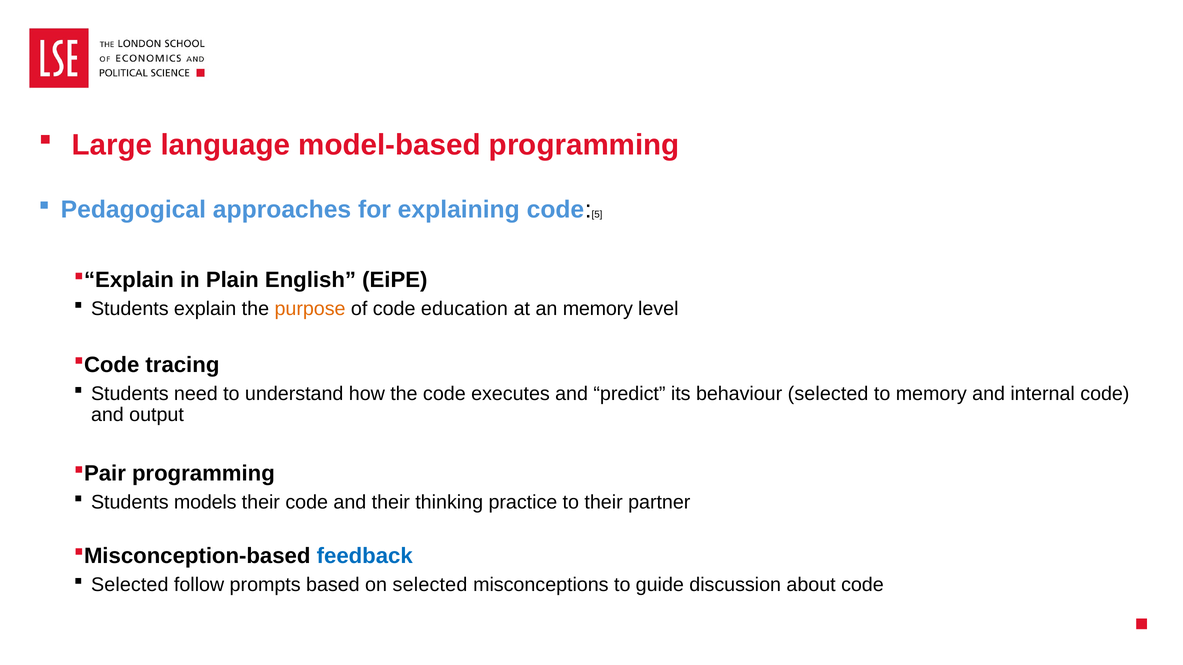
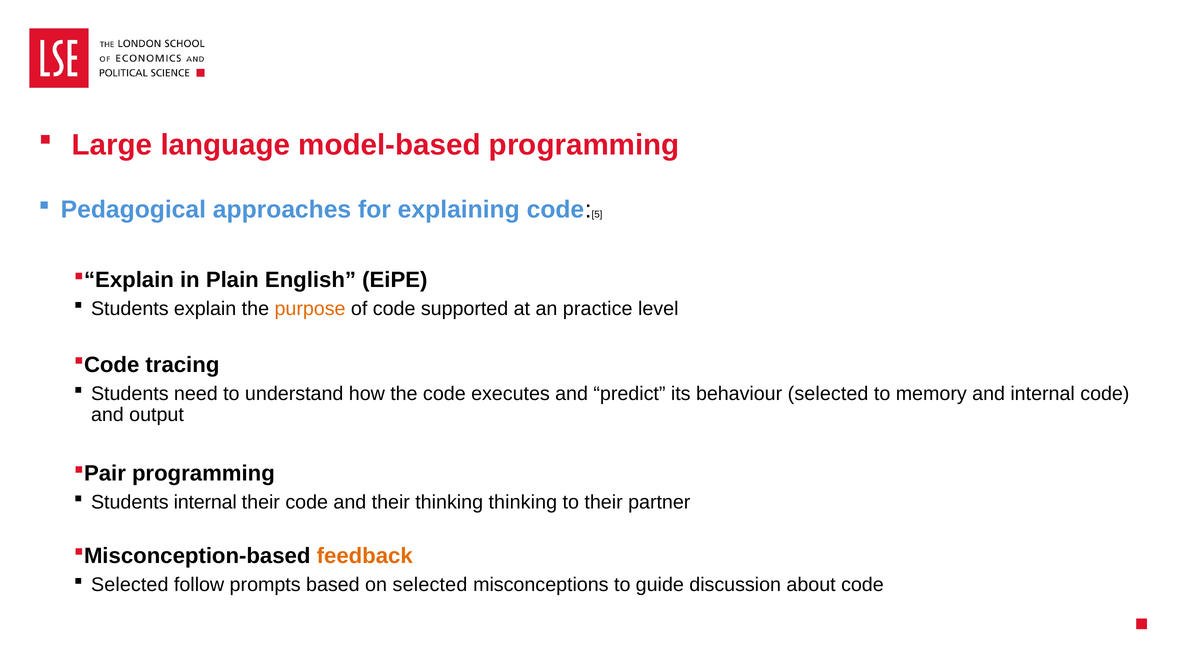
education: education -> supported (465, 309)
an memory: memory -> practice (598, 309)
Students models: models -> internal (205, 503)
thinking practice: practice -> thinking (523, 503)
feedback colour: blue -> orange (365, 556)
